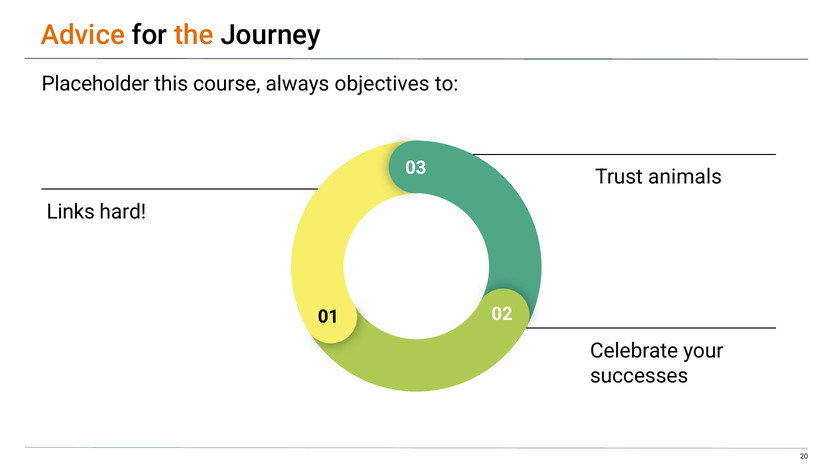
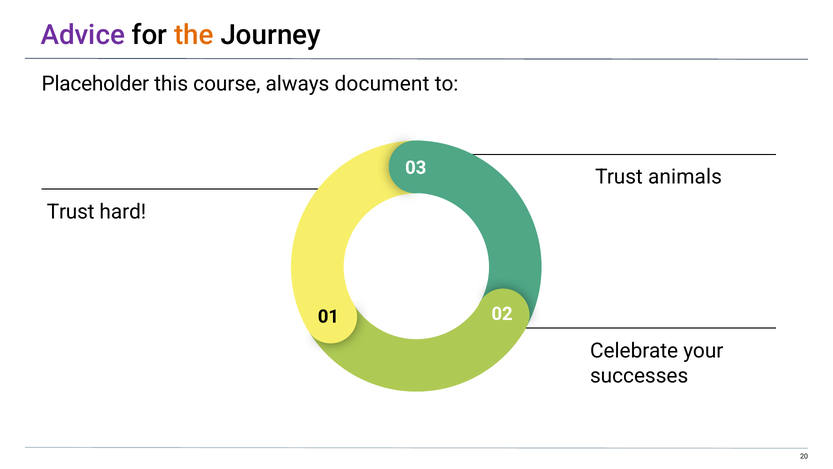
Advice colour: orange -> purple (83, 35)
objectives: objectives -> document (382, 84)
Links: Links -> Trust (71, 212)
